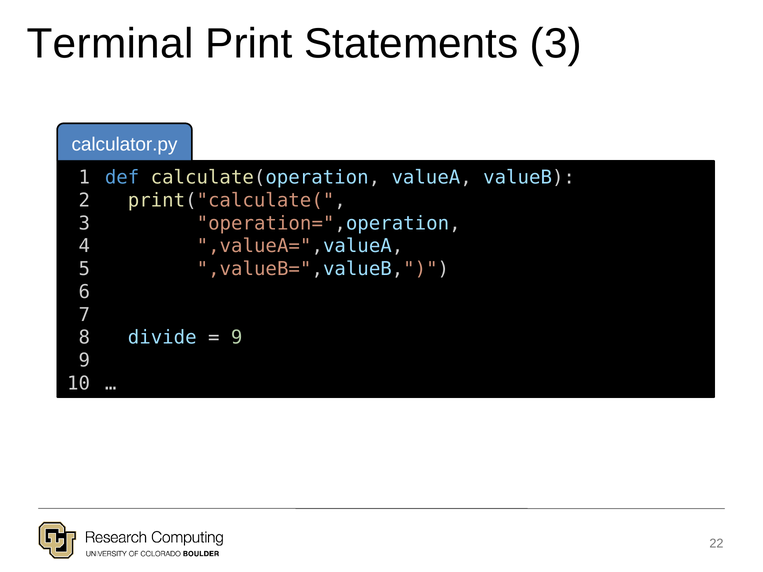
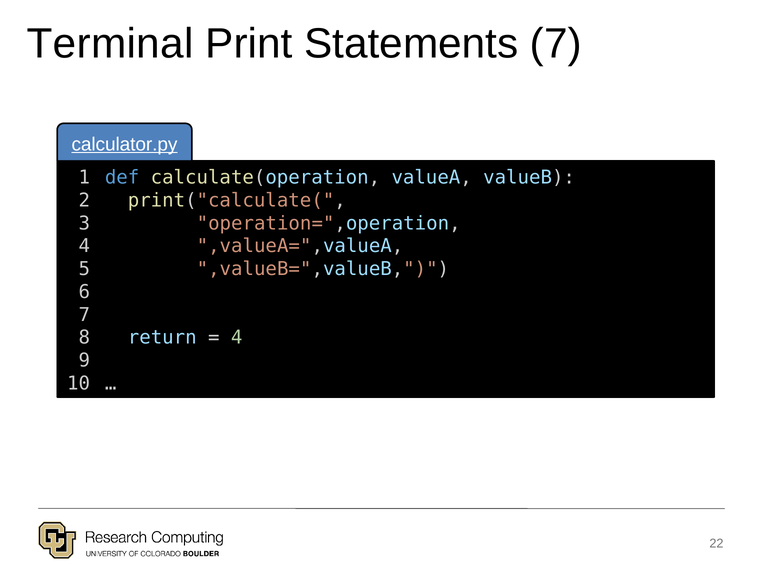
Statements 3: 3 -> 7 (556, 44)
calculator.py underline: none -> present (124, 145)
divide: divide -> return (162, 338)
9: 9 -> 4 (237, 338)
